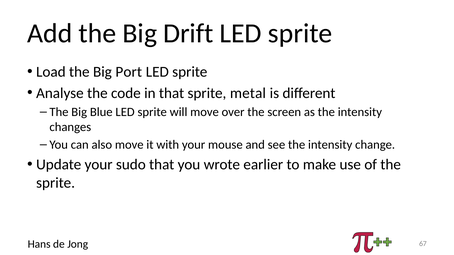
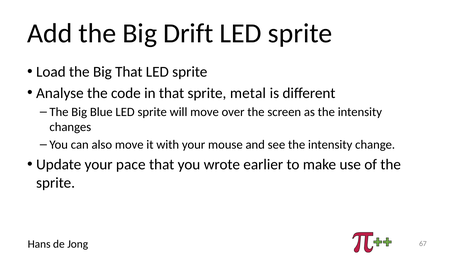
Big Port: Port -> That (129, 72)
sudo: sudo -> pace (131, 165)
